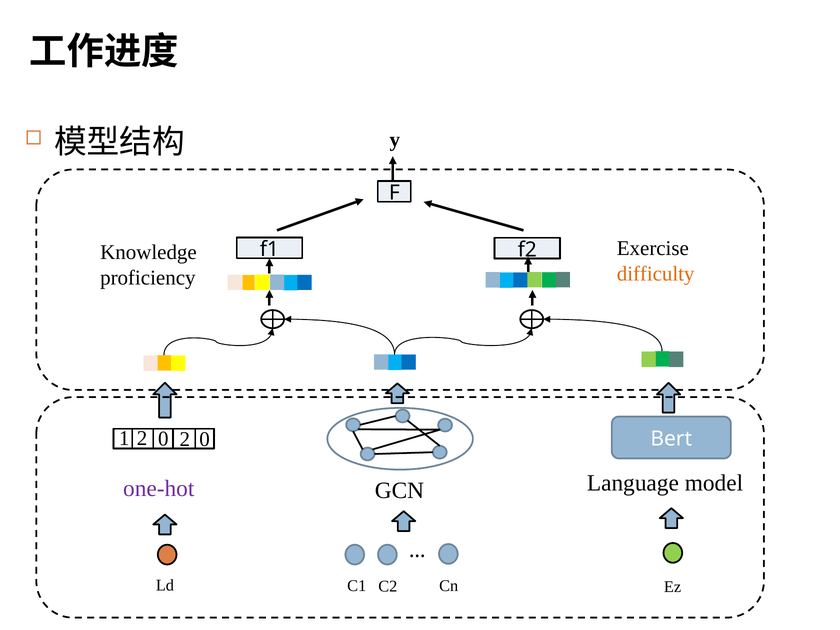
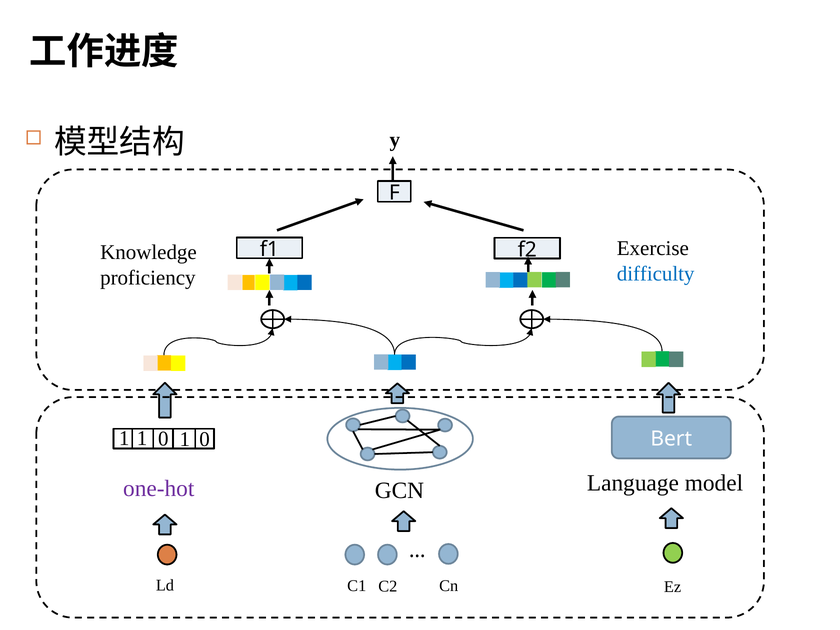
difficulty colour: orange -> blue (656, 274)
1 2: 2 -> 1 (142, 438)
0 2: 2 -> 1 (185, 439)
